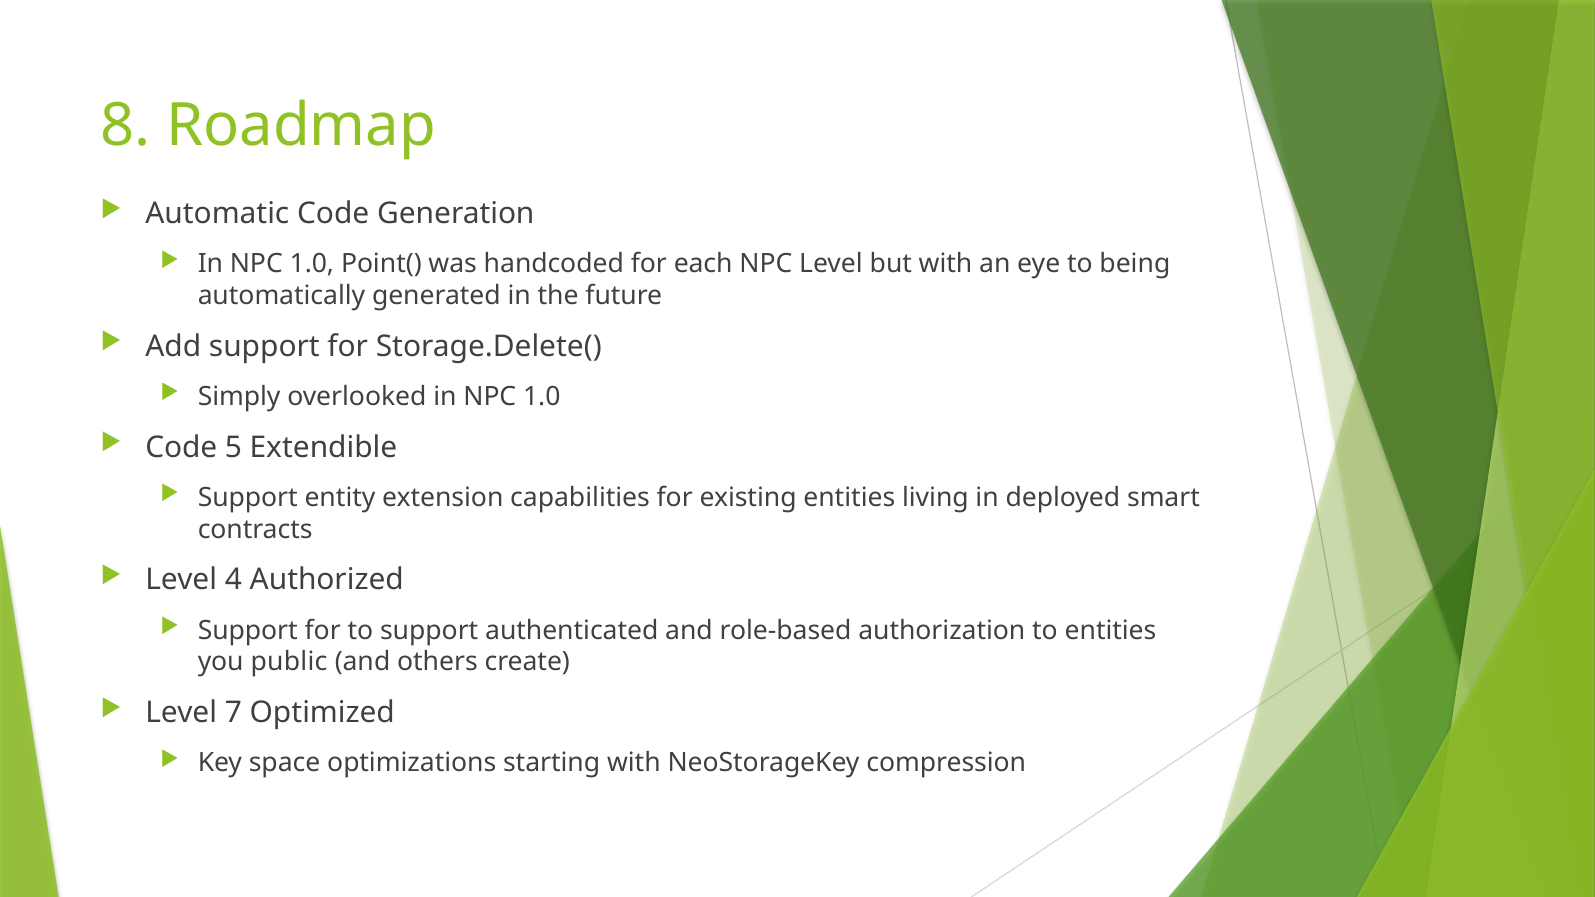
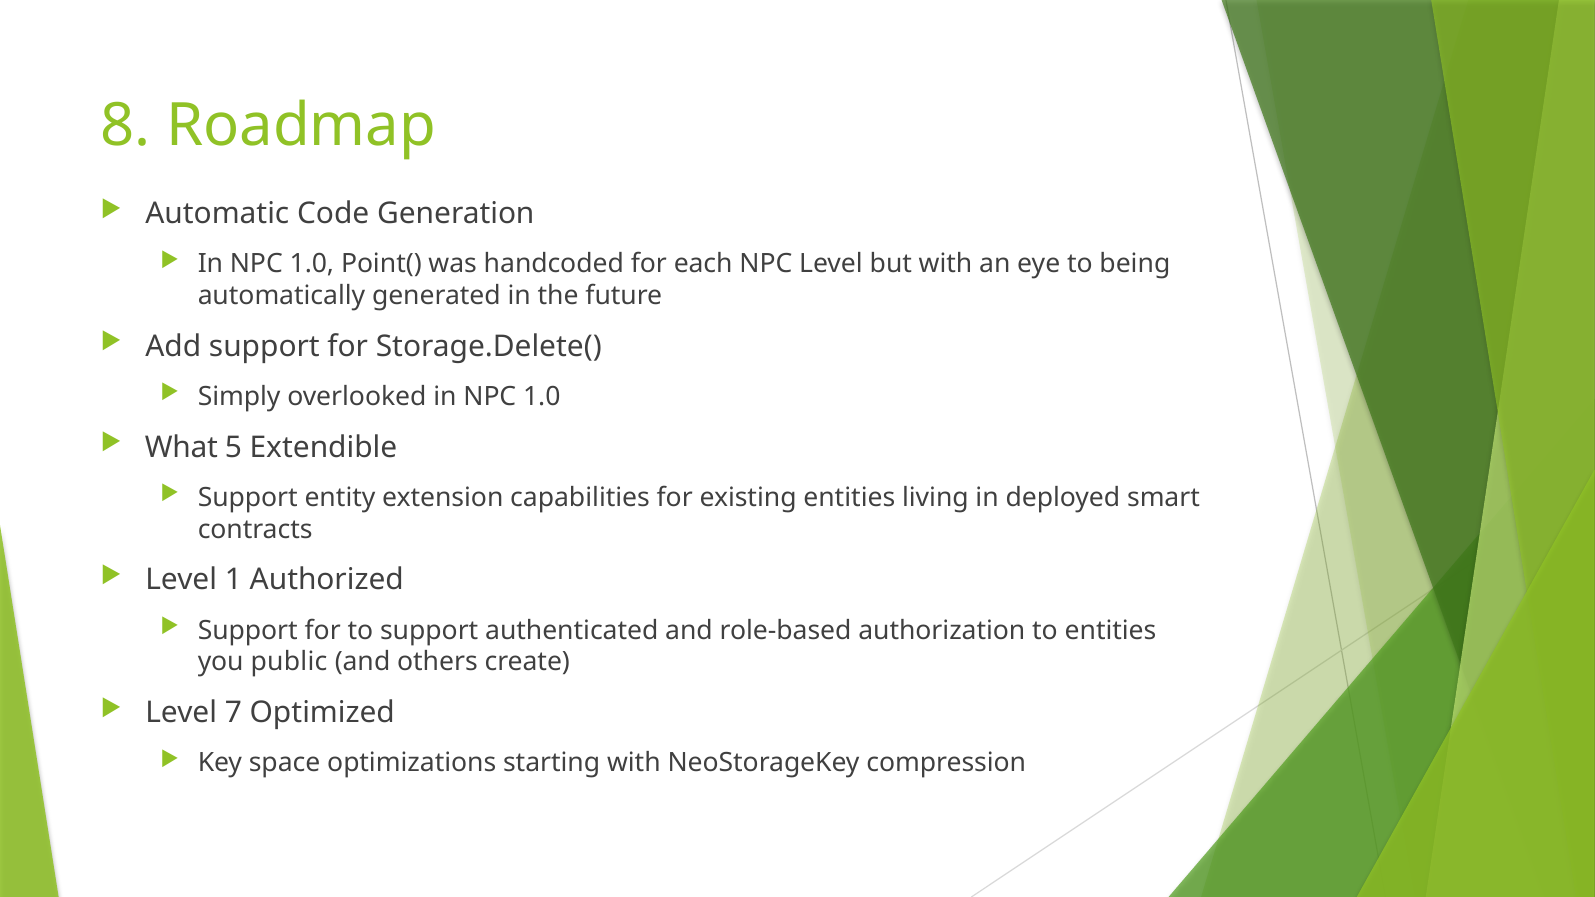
Code: Code -> What (181, 447)
4: 4 -> 1 (233, 580)
